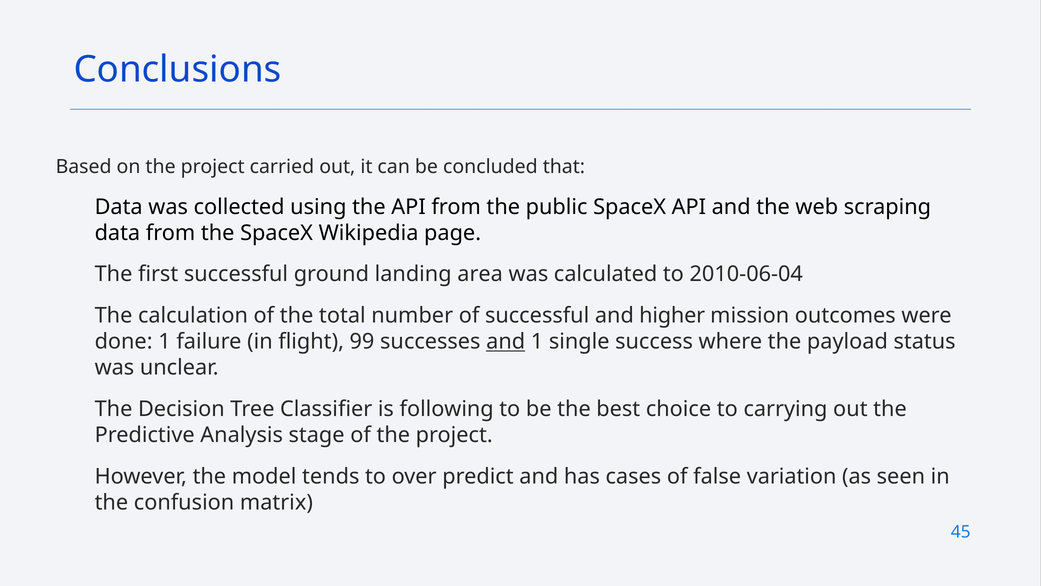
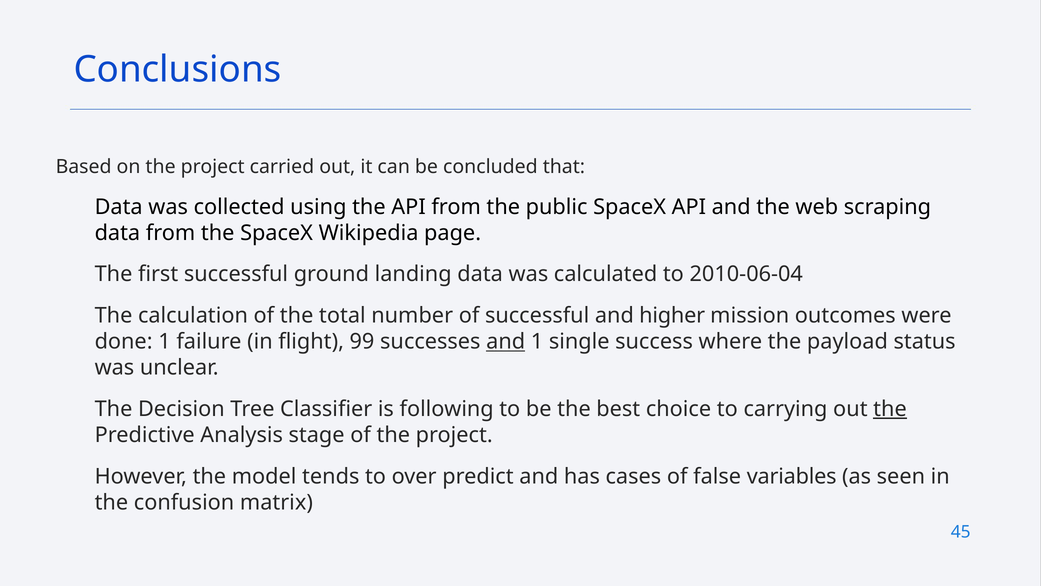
landing area: area -> data (480, 274)
the underline: none -> present (890, 409)
variation: variation -> variables (792, 476)
